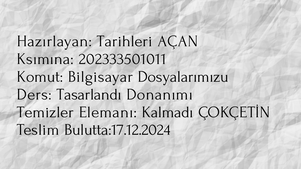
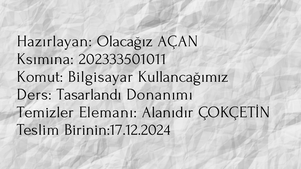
Tarihleri: Tarihleri -> Olacağız (125, 41)
Dosyalarımızu: Dosyalarımızu -> Kullancağımız (183, 77)
Kalmadı: Kalmadı -> Alanıdır (168, 112)
Bulutta:17.12.2024: Bulutta:17.12.2024 -> Birinin:17.12.2024 (117, 130)
